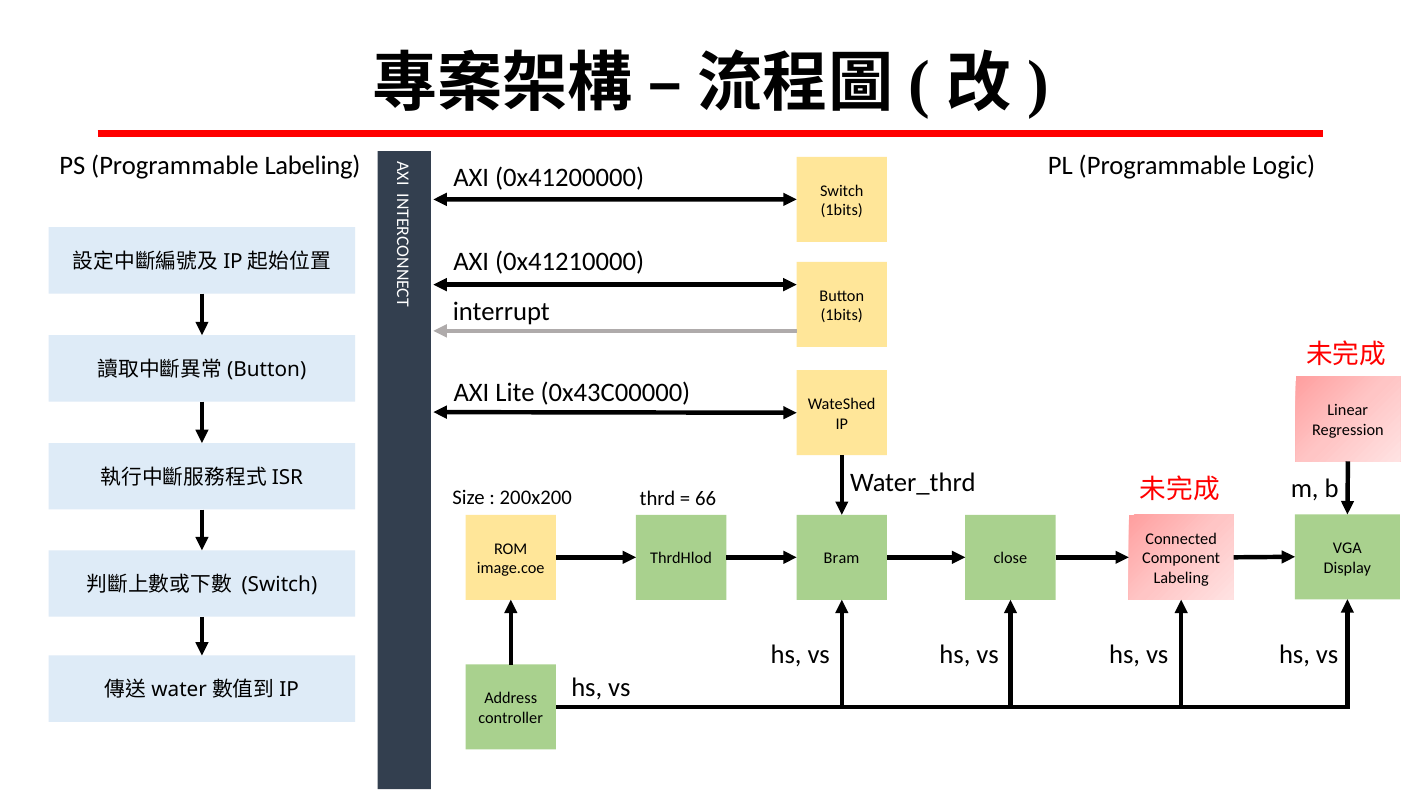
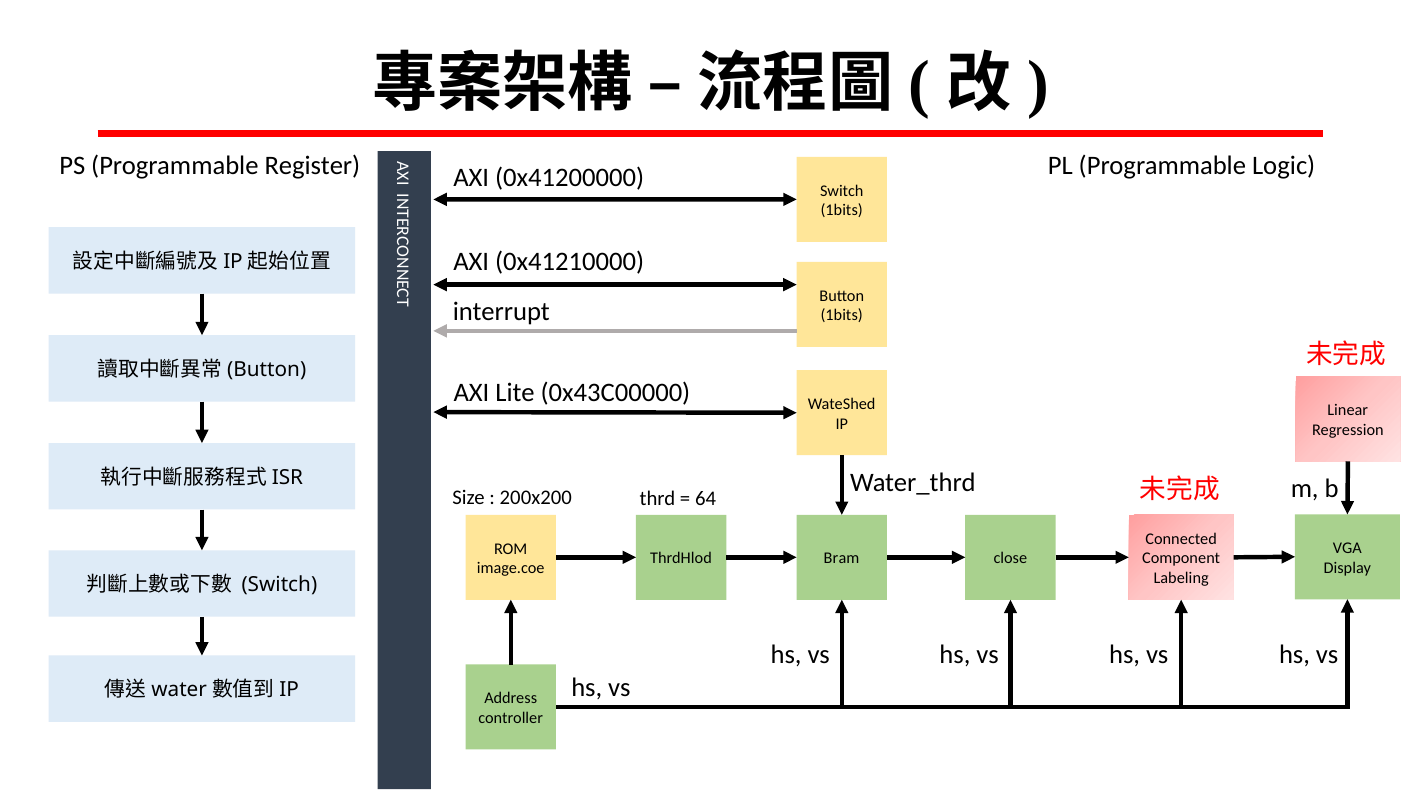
Programmable Labeling: Labeling -> Register (312, 165)
66: 66 -> 64 (706, 498)
